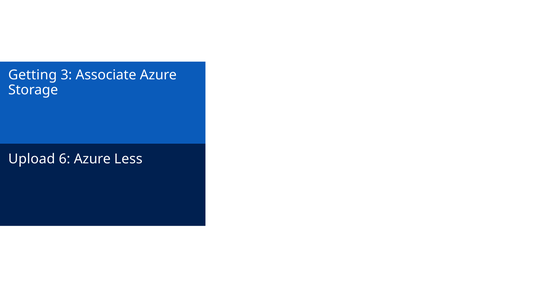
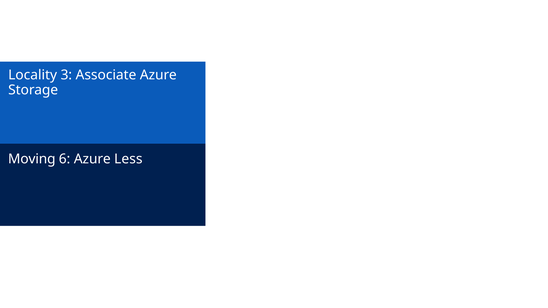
Getting: Getting -> Locality (33, 75)
Upload: Upload -> Moving (32, 159)
